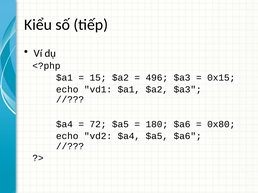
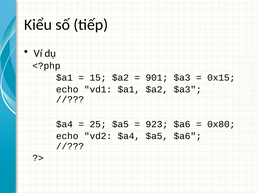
496: 496 -> 901 (157, 78)
72: 72 -> 25 (98, 125)
180: 180 -> 923 (157, 125)
